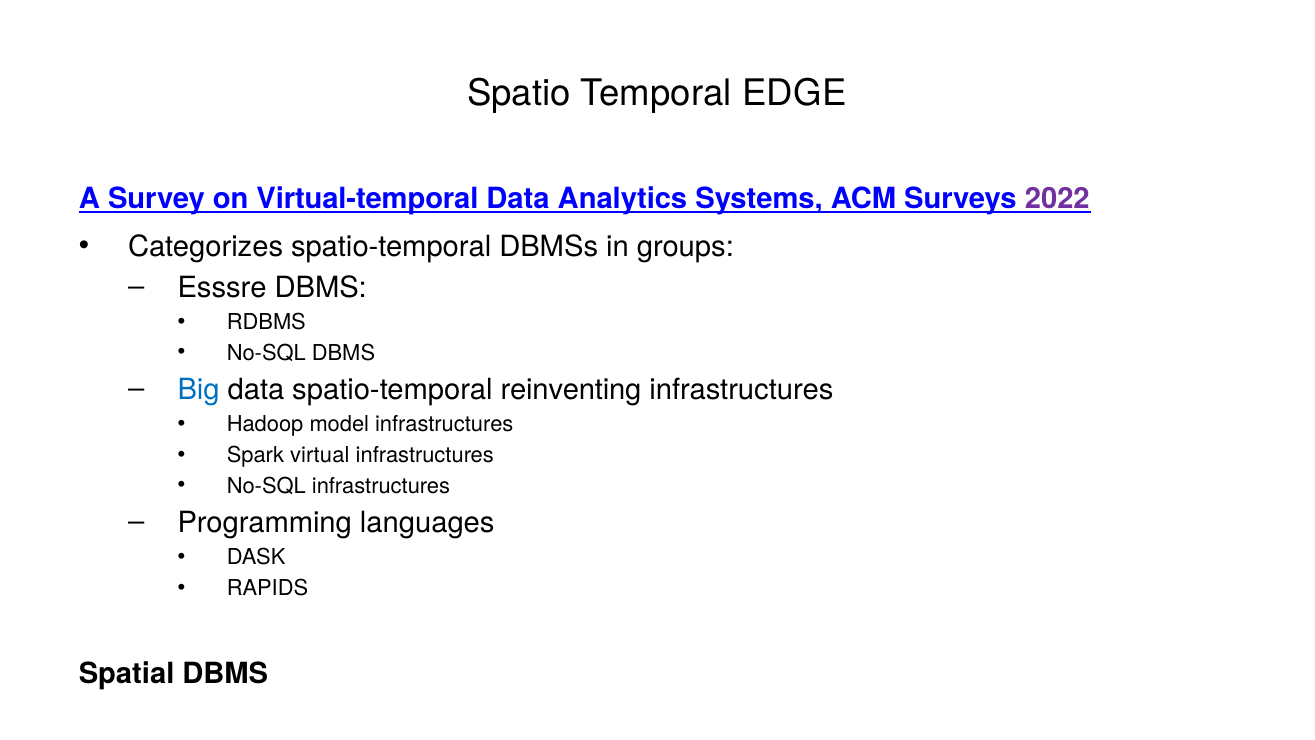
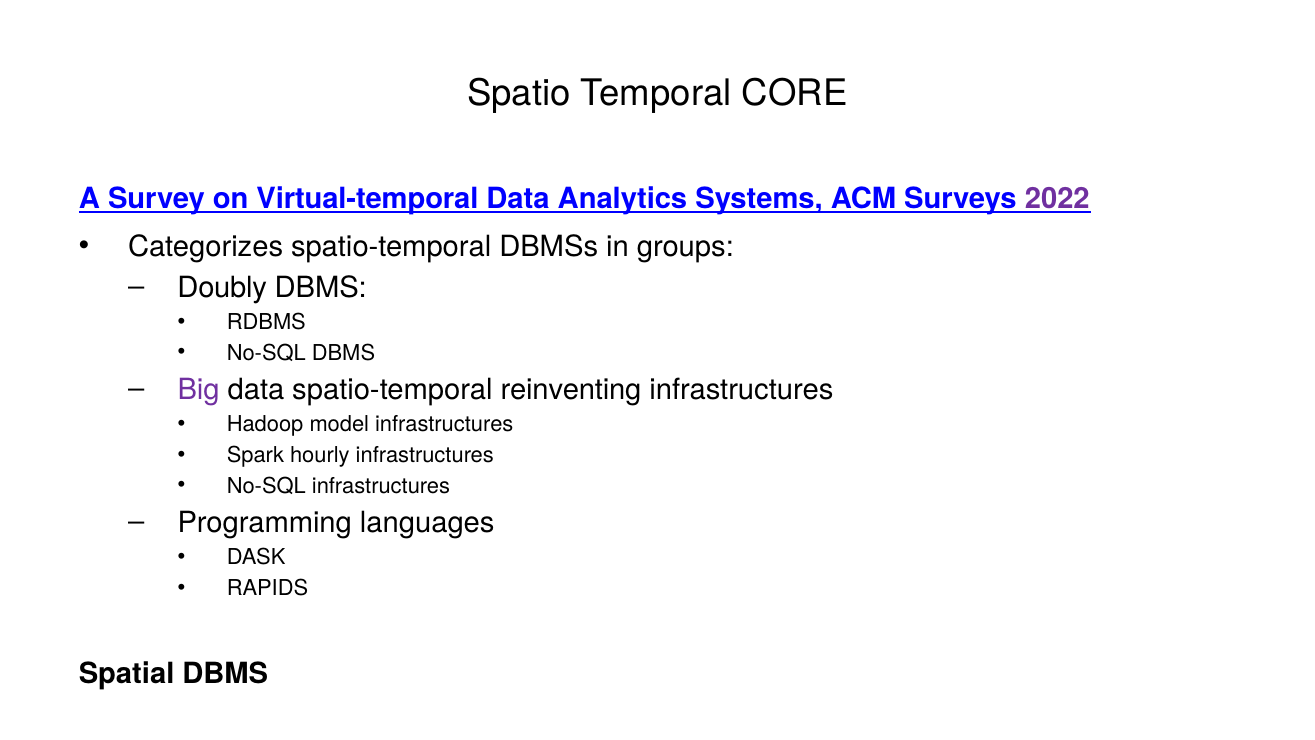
EDGE: EDGE -> CORE (795, 94)
Esssre: Esssre -> Doubly (222, 287)
Big colour: blue -> purple (199, 390)
virtual: virtual -> hourly (320, 455)
